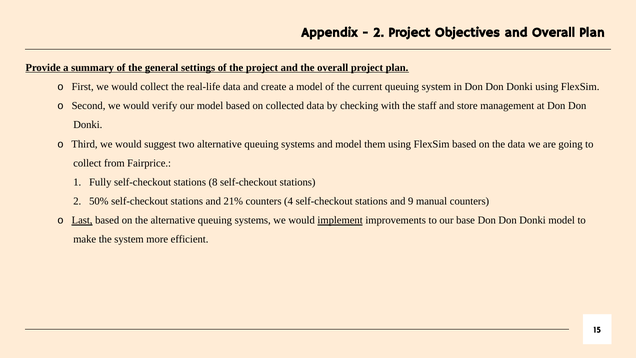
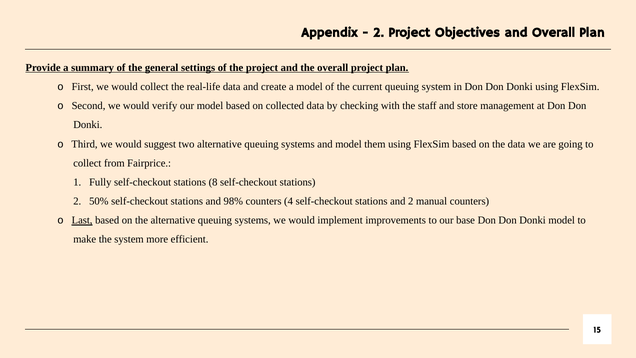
21%: 21% -> 98% (233, 201)
and 9: 9 -> 2 (411, 201)
implement underline: present -> none (340, 220)
